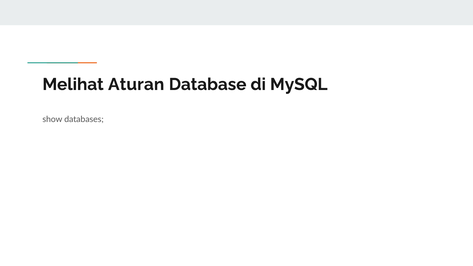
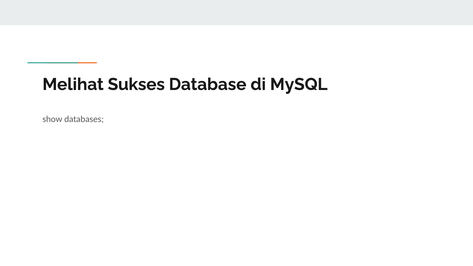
Aturan: Aturan -> Sukses (136, 84)
